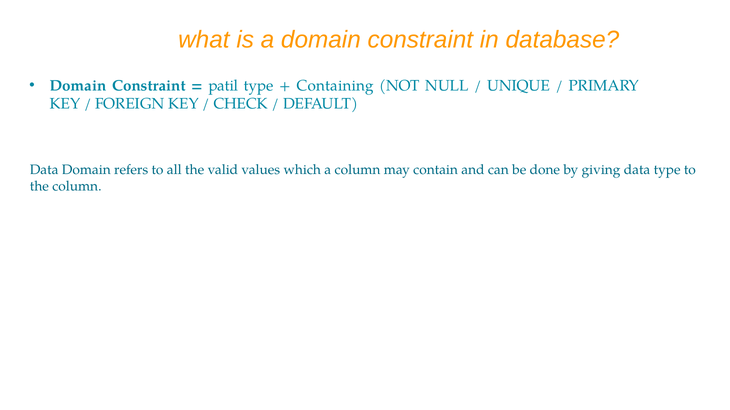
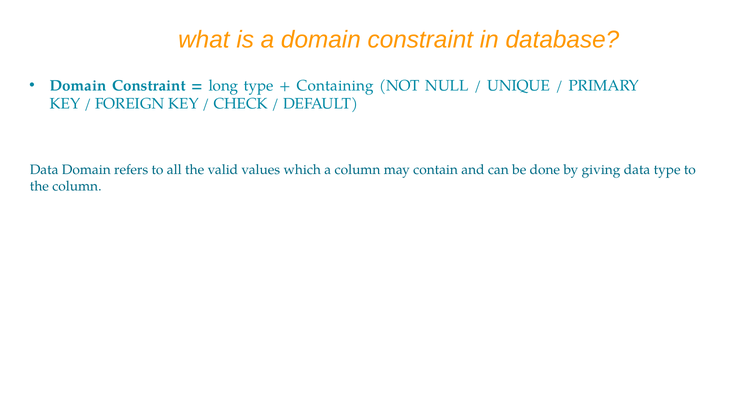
patil: patil -> long (223, 86)
